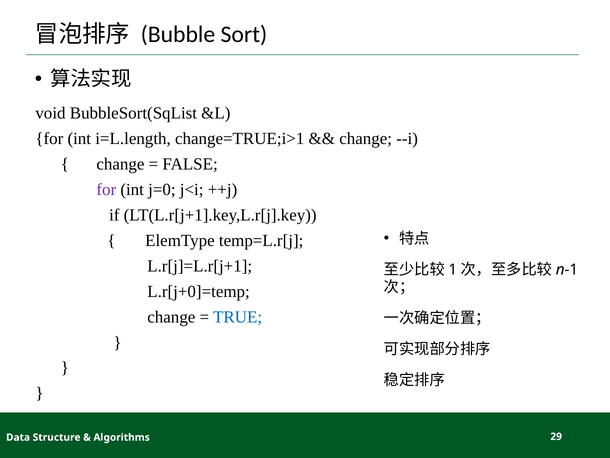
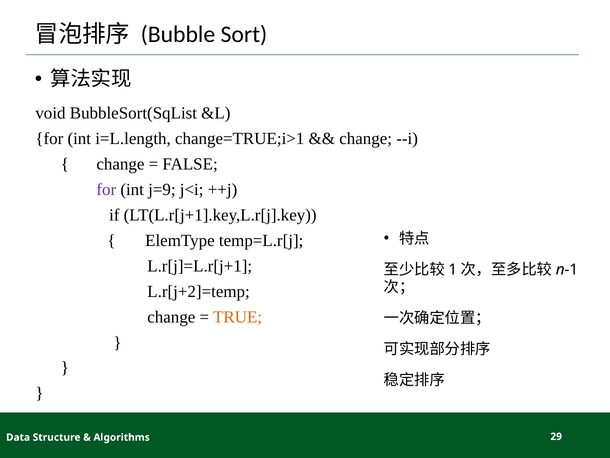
j=0: j=0 -> j=9 (162, 189)
L.r[j+0]=temp: L.r[j+0]=temp -> L.r[j+2]=temp (199, 291)
TRUE colour: blue -> orange (238, 317)
